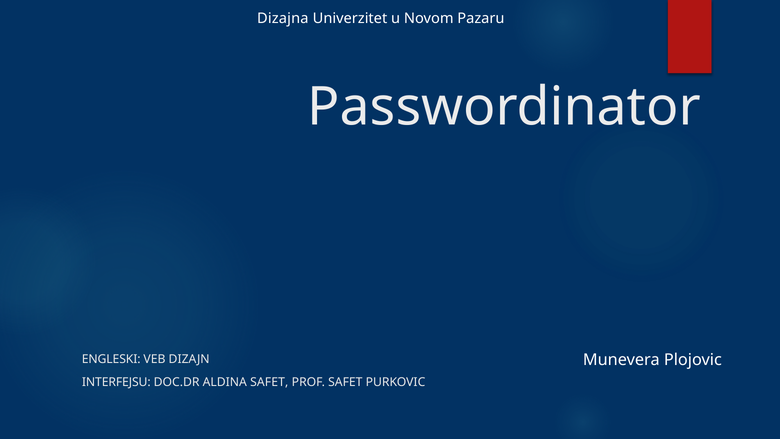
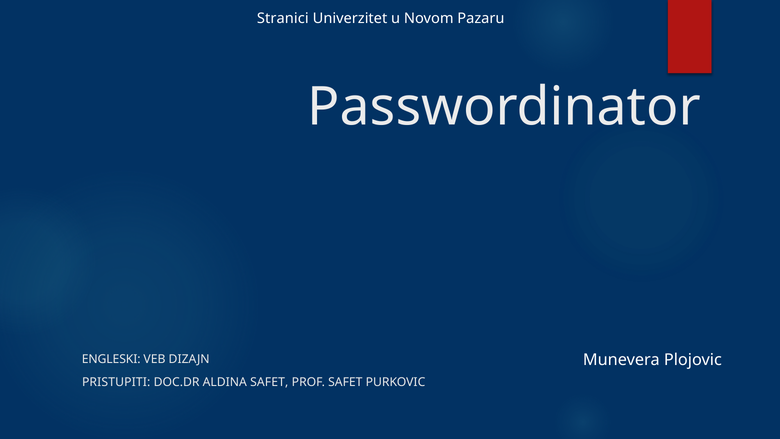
Dizajna: Dizajna -> Stranici (283, 19)
INTERFEJSU: INTERFEJSU -> PRISTUPITI (116, 382)
